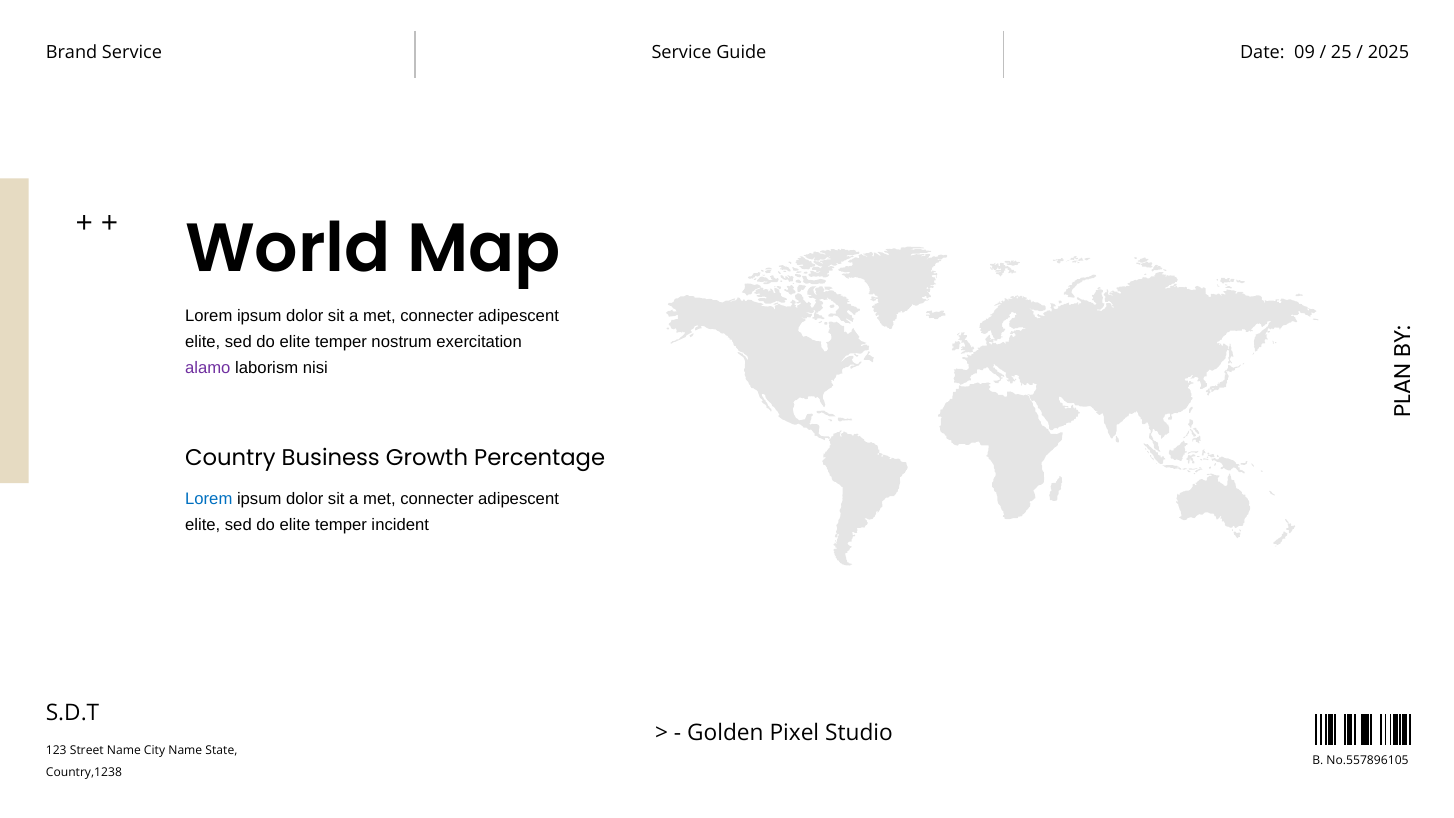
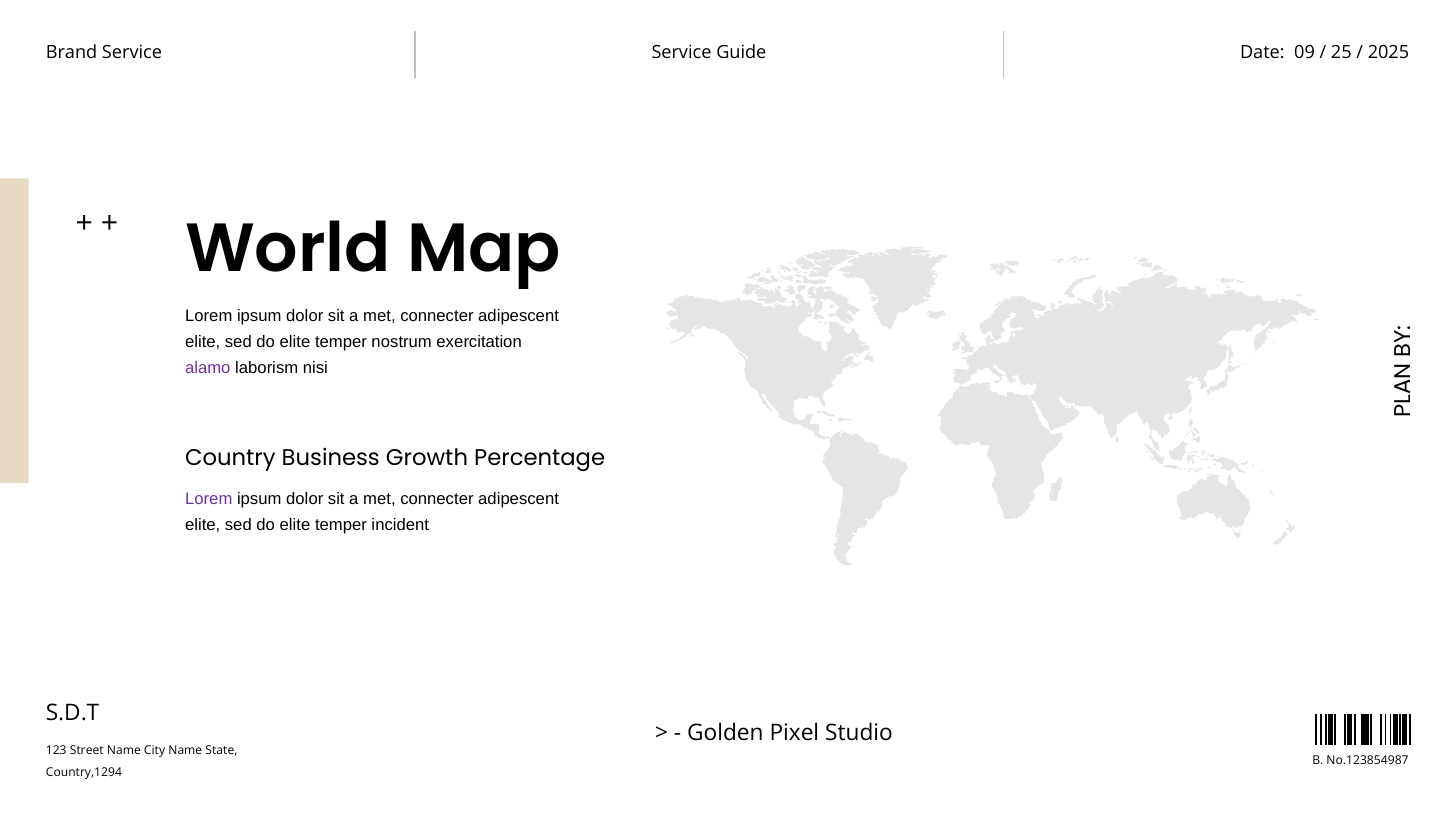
Lorem colour: blue -> purple (209, 499)
No.557896105: No.557896105 -> No.123854987 (1368, 761)
Country,1238: Country,1238 -> Country,1294 (84, 772)
